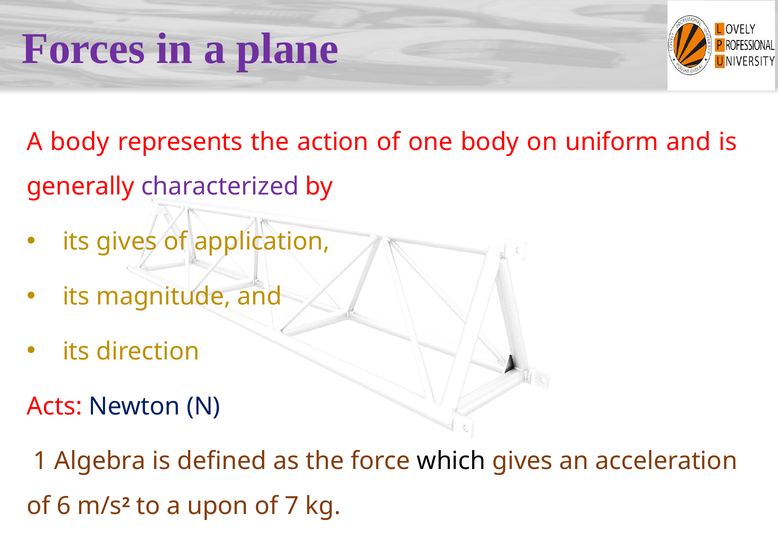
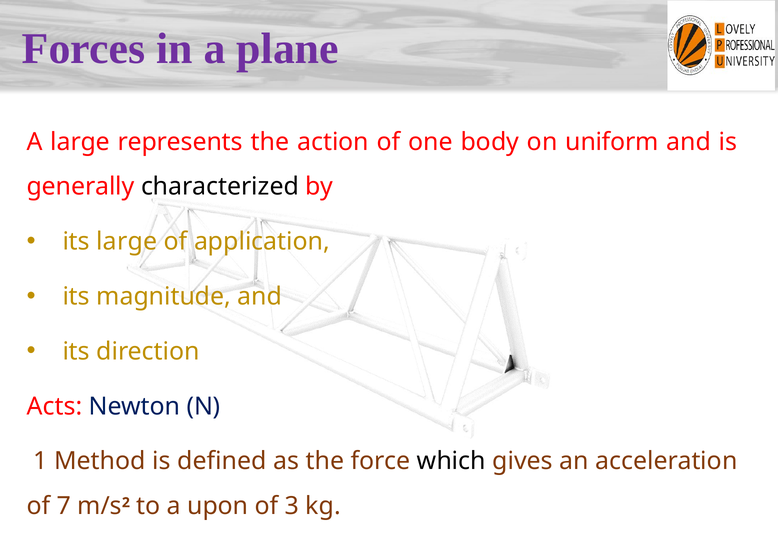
A body: body -> large (80, 142)
characterized colour: purple -> black (220, 187)
its gives: gives -> large (127, 241)
Algebra: Algebra -> Method (100, 461)
6: 6 -> 7 (64, 506)
7: 7 -> 3 (292, 506)
